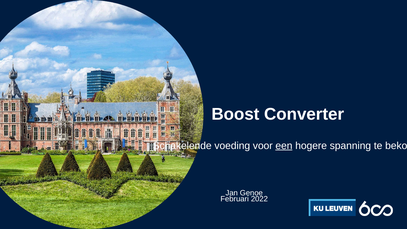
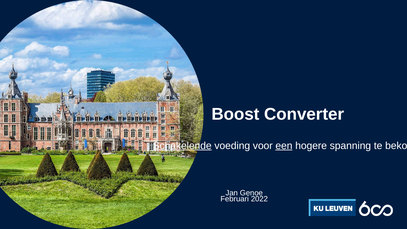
Schakelende underline: none -> present (182, 146)
